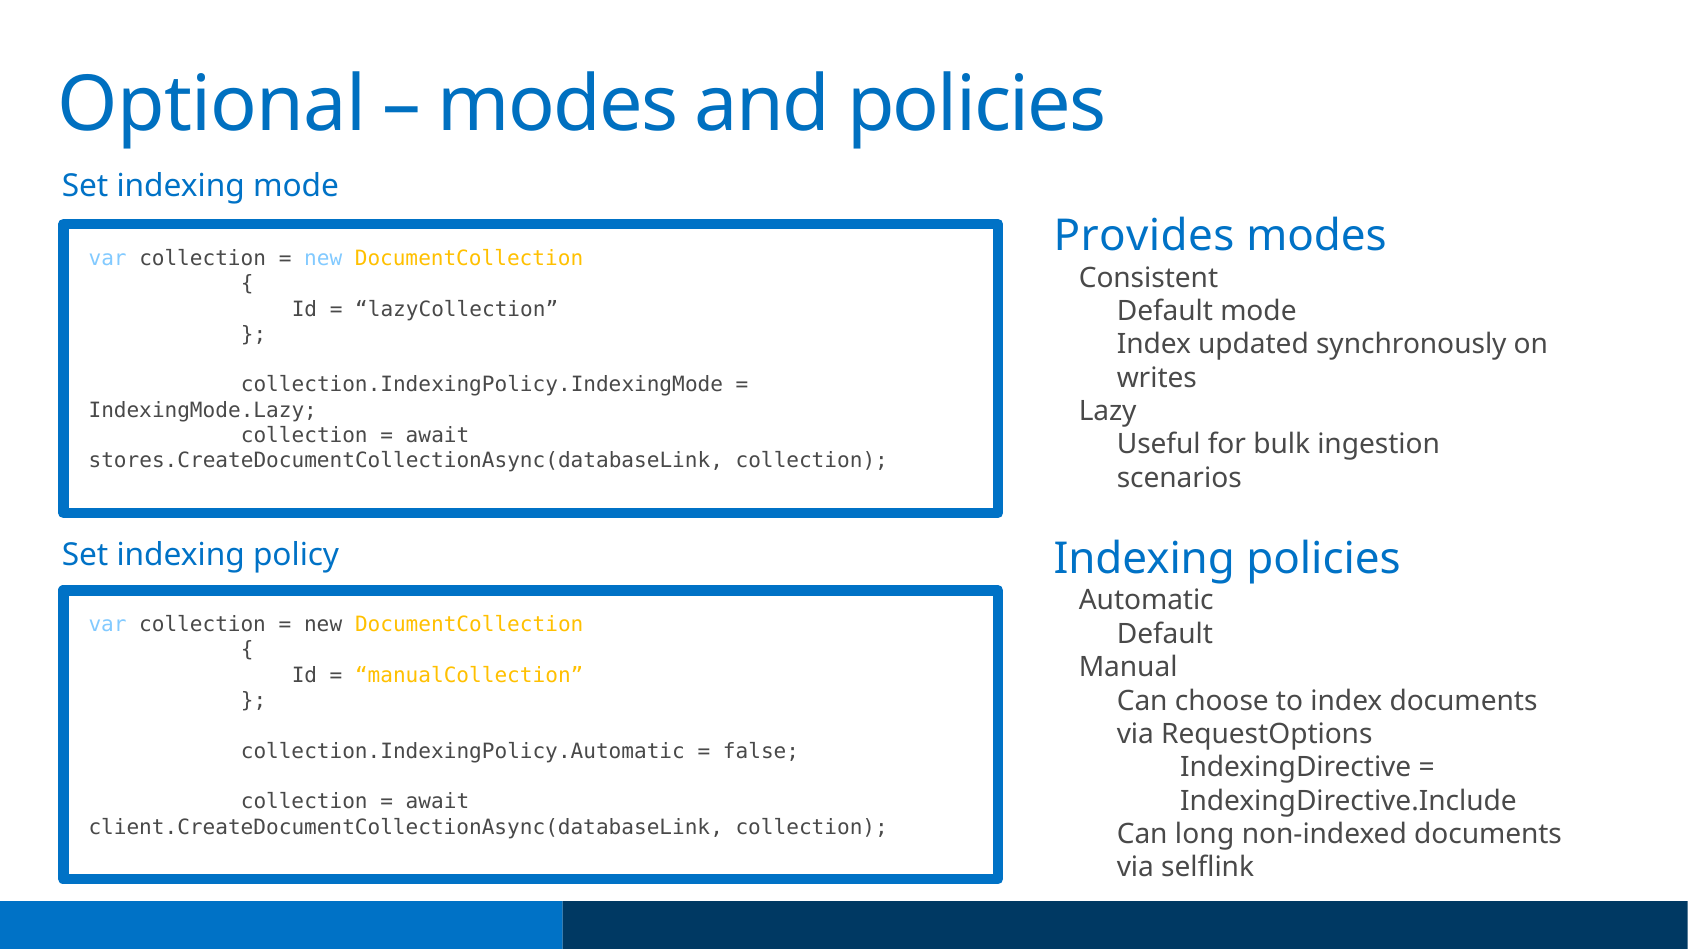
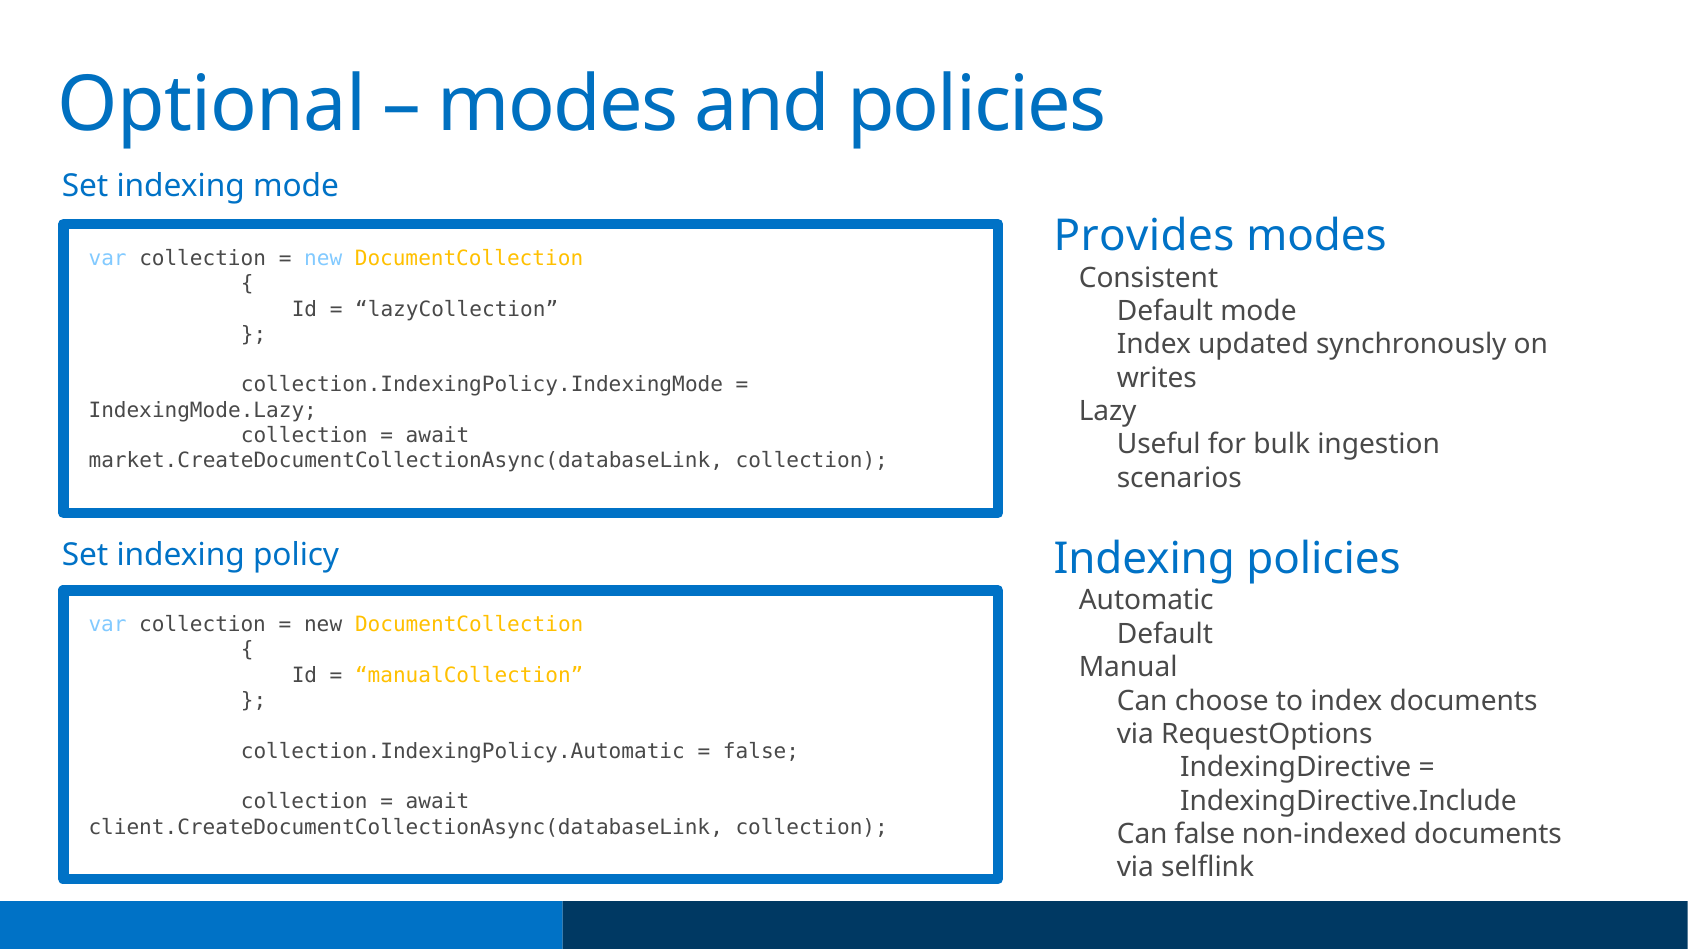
stores.CreateDocumentCollectionAsync(databaseLink: stores.CreateDocumentCollectionAsync(databaseLink -> market.CreateDocumentCollectionAsync(databaseLink (406, 461)
Can long: long -> false (1205, 835)
